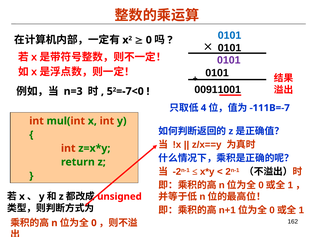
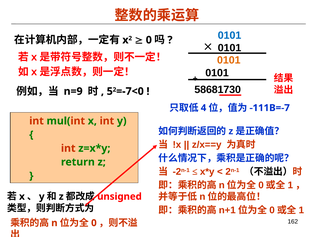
0101 colour: purple -> orange (229, 60)
00911001: 00911001 -> 58681730 (218, 90)
n=3: n=3 -> n=9 (73, 92)
